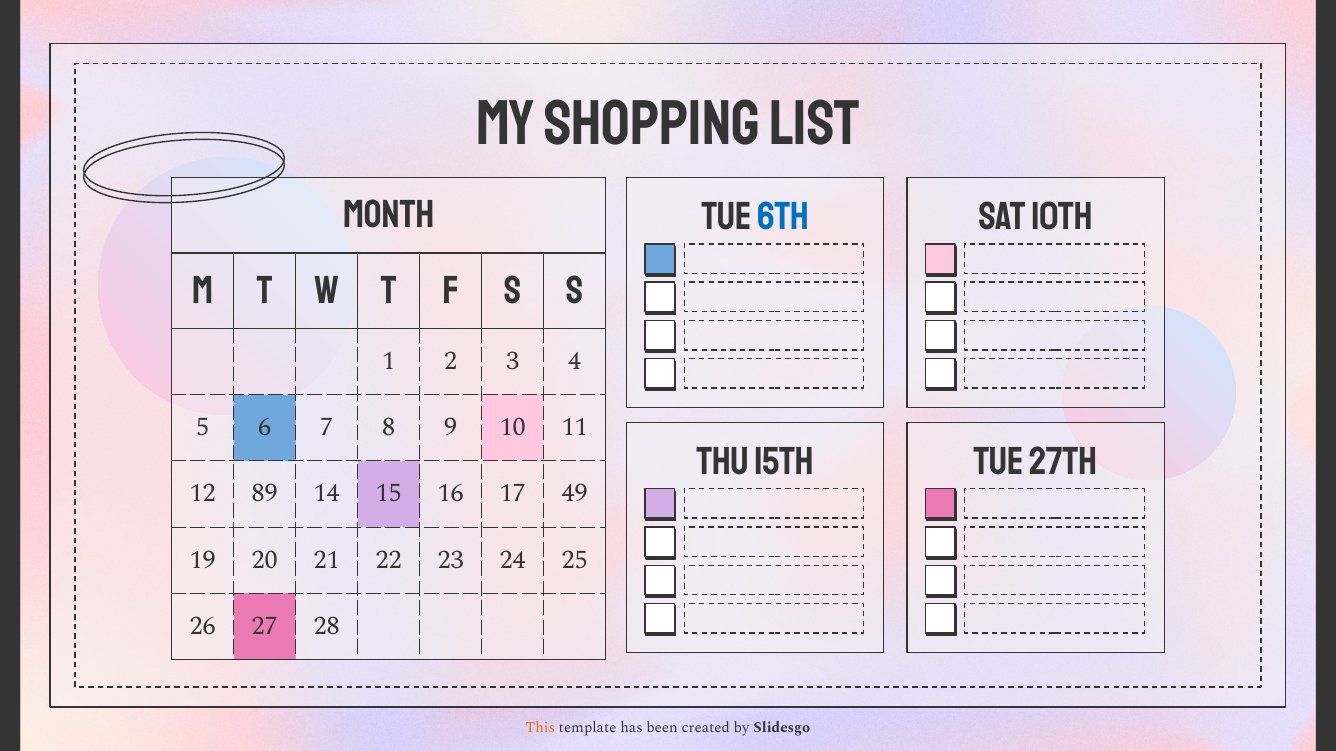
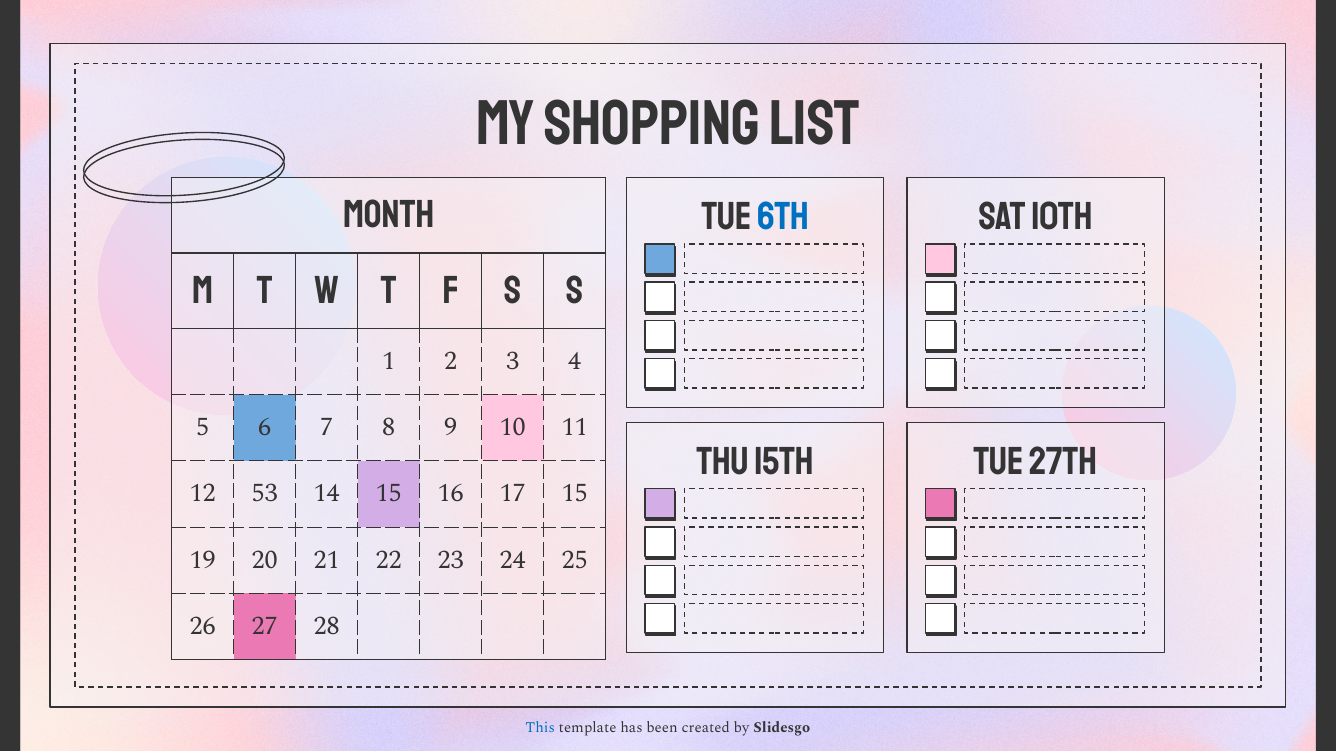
89: 89 -> 53 (265, 494)
17 49: 49 -> 15 (575, 494)
This colour: orange -> blue (540, 728)
